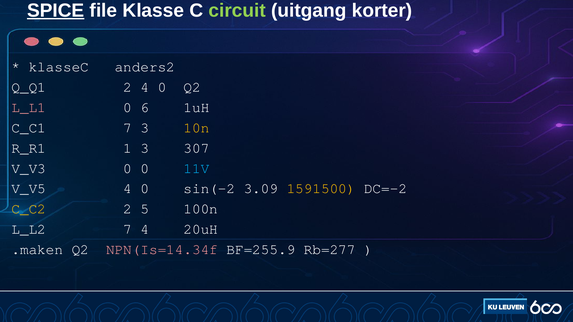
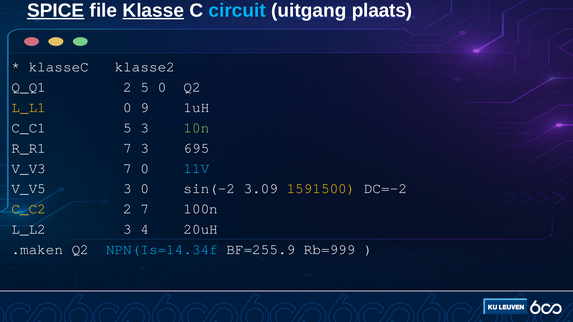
Klasse underline: none -> present (153, 10)
circuit colour: light green -> light blue (237, 10)
korter: korter -> plaats (382, 10)
anders2: anders2 -> klasse2 (145, 67)
2 4: 4 -> 5 (145, 87)
L_L1 colour: pink -> yellow (29, 108)
6: 6 -> 9 (145, 108)
C_C1 7: 7 -> 5 (128, 128)
10n colour: yellow -> light green (196, 128)
R_R1 1: 1 -> 7 (128, 148)
307: 307 -> 695 (196, 148)
V_V3 0: 0 -> 7 (128, 168)
V_V5 4: 4 -> 3 (128, 189)
2 5: 5 -> 7 (145, 209)
L_L2 7: 7 -> 3 (128, 229)
NPN(Is=14.34f colour: pink -> light blue (162, 250)
Rb=277: Rb=277 -> Rb=999 (330, 250)
